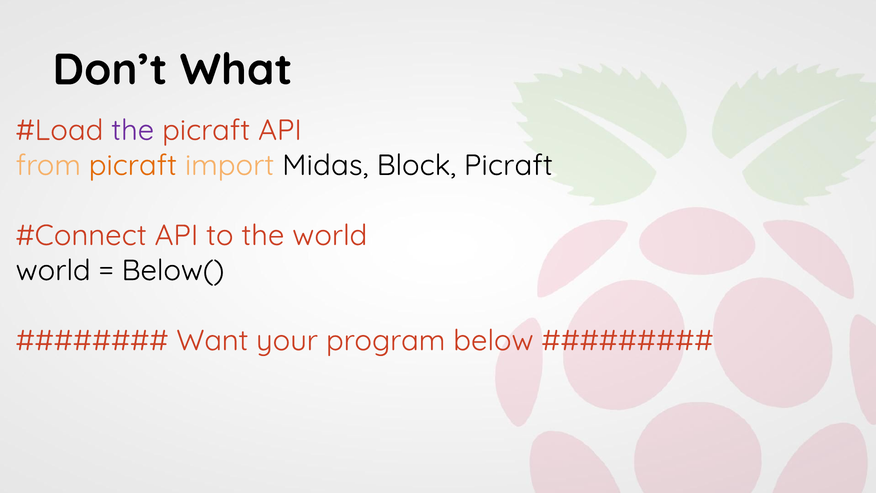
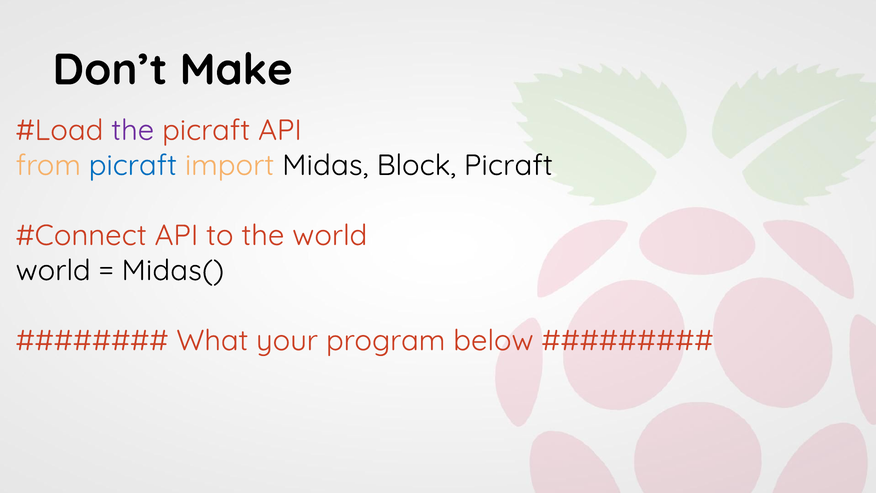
What: What -> Make (236, 70)
picraft colour: orange -> blue (133, 165)
Below(: Below( -> Midas( (173, 270)
Want: Want -> What (212, 340)
